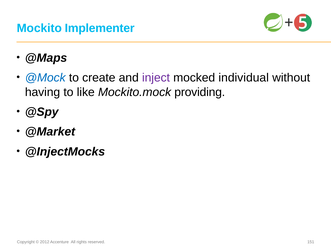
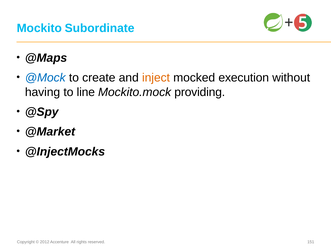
Implementer: Implementer -> Subordinate (100, 28)
inject colour: purple -> orange (156, 78)
individual: individual -> execution (244, 78)
like: like -> line (86, 92)
